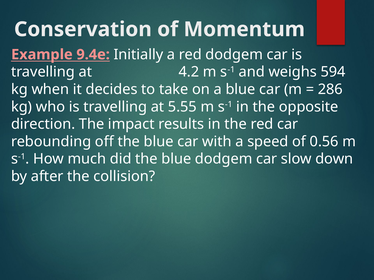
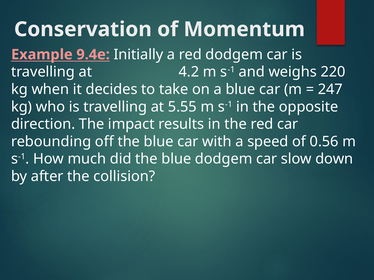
594: 594 -> 220 (333, 72)
286: 286 -> 247 (330, 89)
